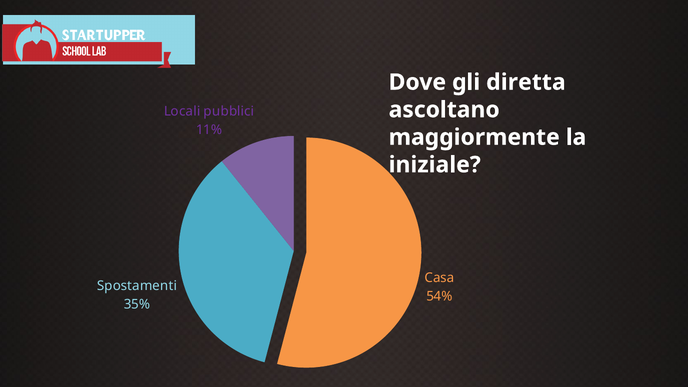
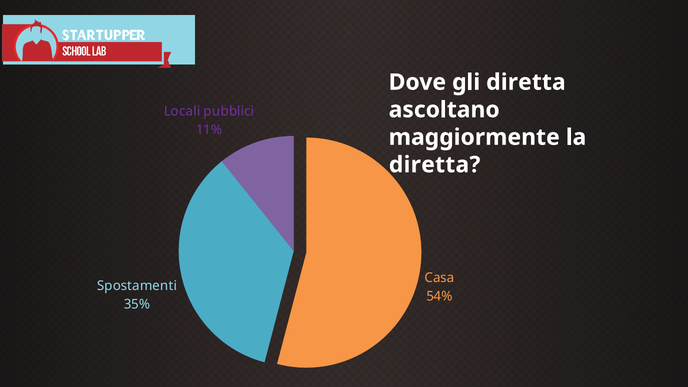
iniziale: iniziale -> diretta (435, 165)
